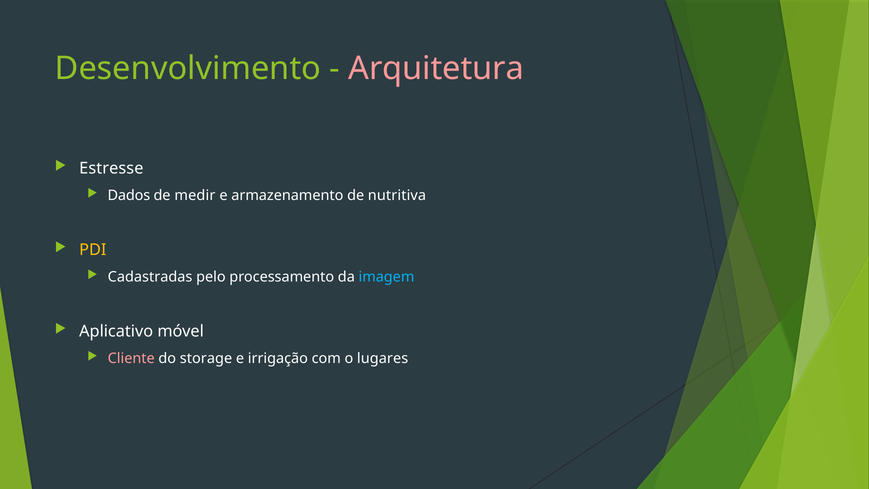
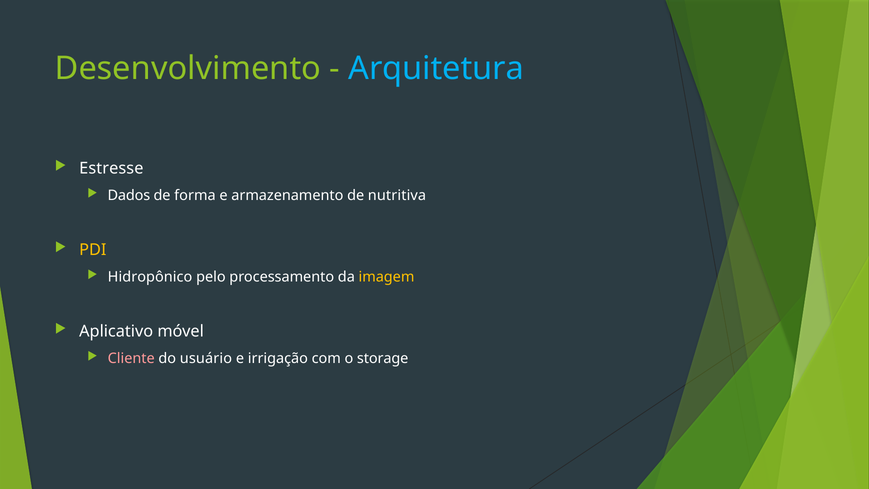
Arquitetura colour: pink -> light blue (436, 69)
medir: medir -> forma (195, 196)
Cadastradas: Cadastradas -> Hidropônico (150, 277)
imagem colour: light blue -> yellow (386, 277)
storage: storage -> usuário (206, 359)
lugares: lugares -> storage (383, 359)
